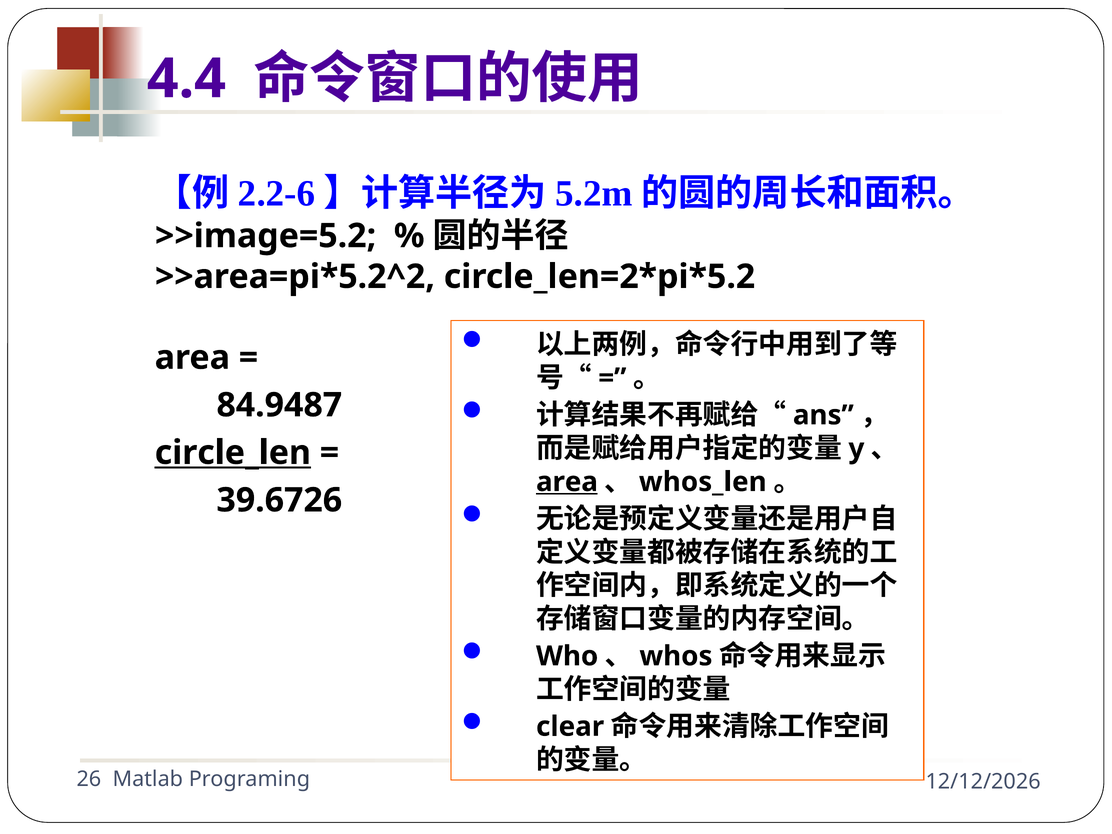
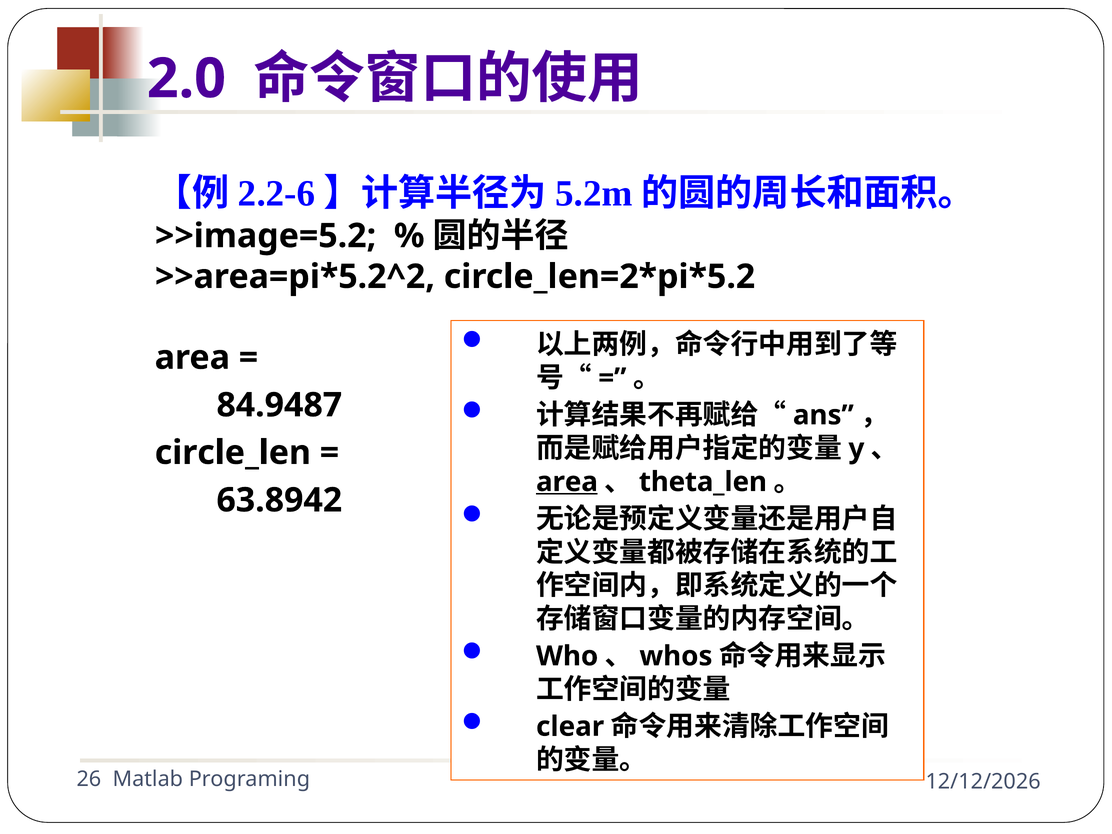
4.4: 4.4 -> 2.0 (186, 79)
circle_len underline: present -> none (233, 453)
whos_len: whos_len -> theta_len (703, 482)
39.6726: 39.6726 -> 63.8942 (279, 500)
